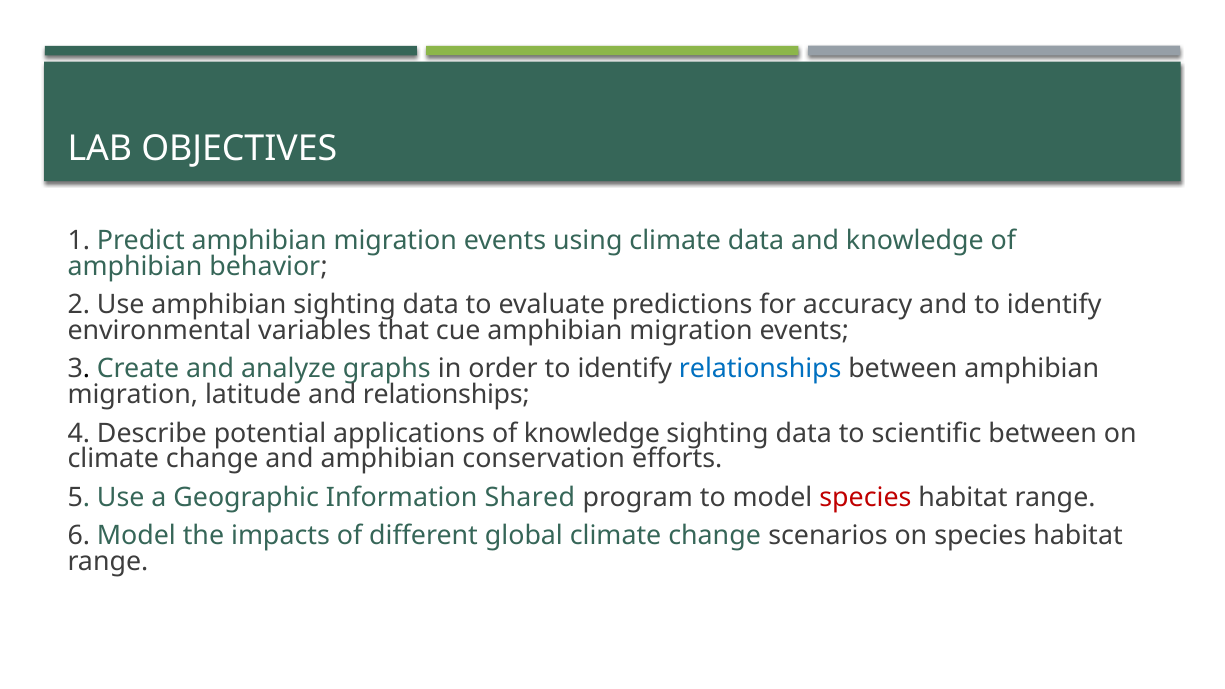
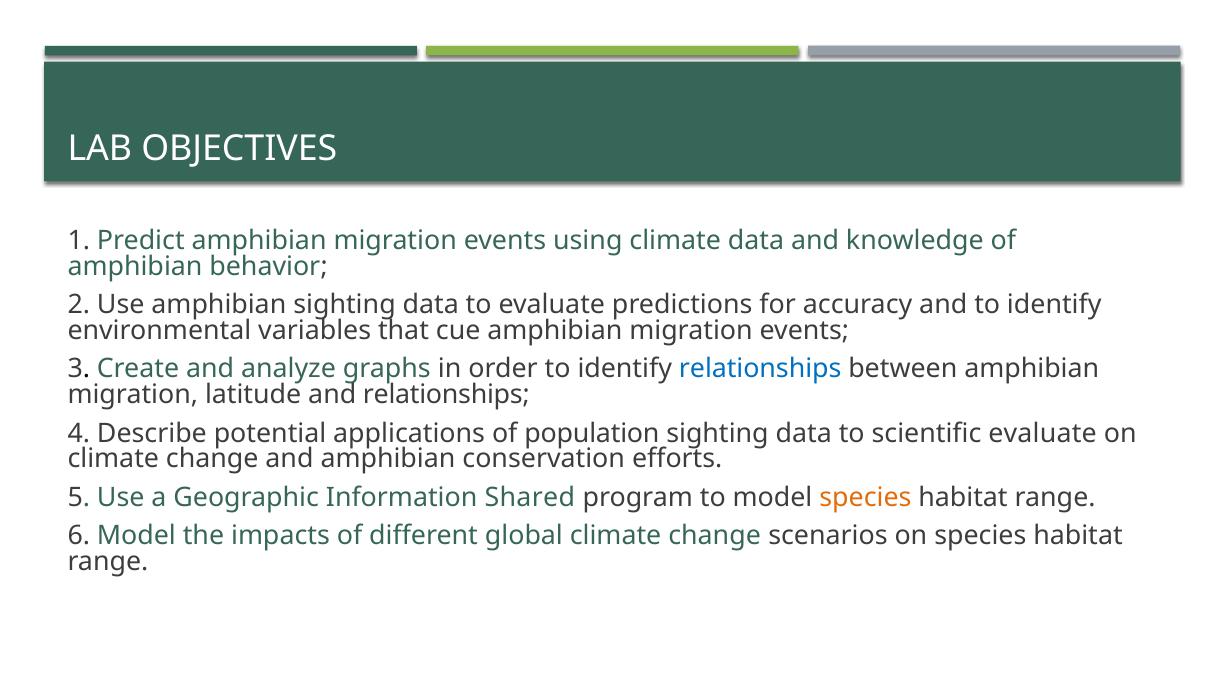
of knowledge: knowledge -> population (592, 433)
scientific between: between -> evaluate (1043, 433)
species colour: red -> orange (865, 498)
